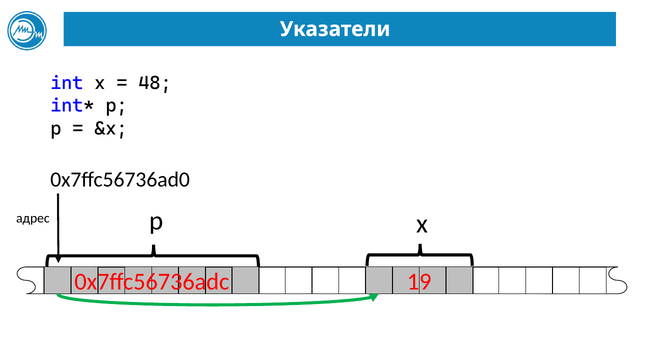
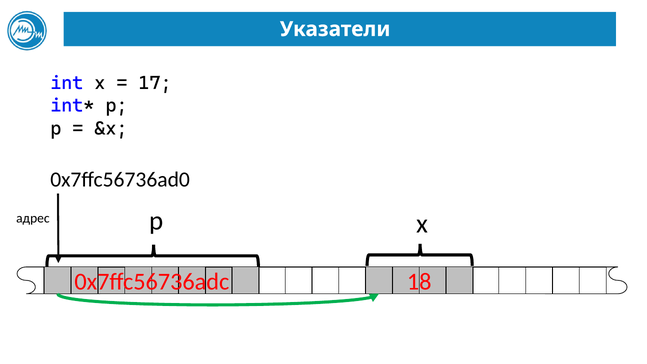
48: 48 -> 17 (155, 83)
19: 19 -> 18 (419, 282)
